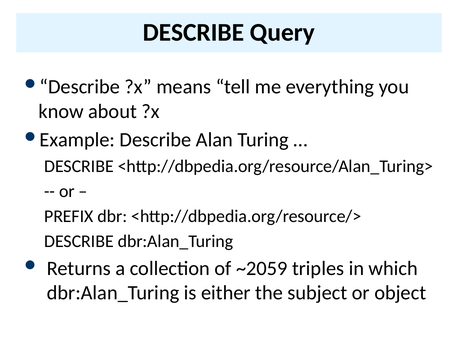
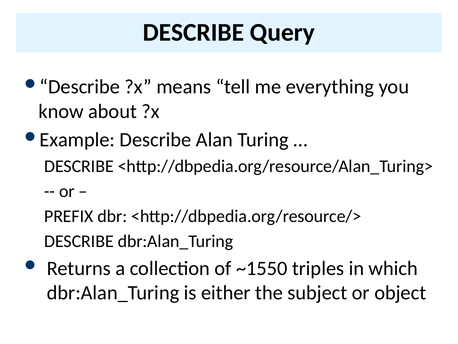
~2059: ~2059 -> ~1550 (262, 268)
